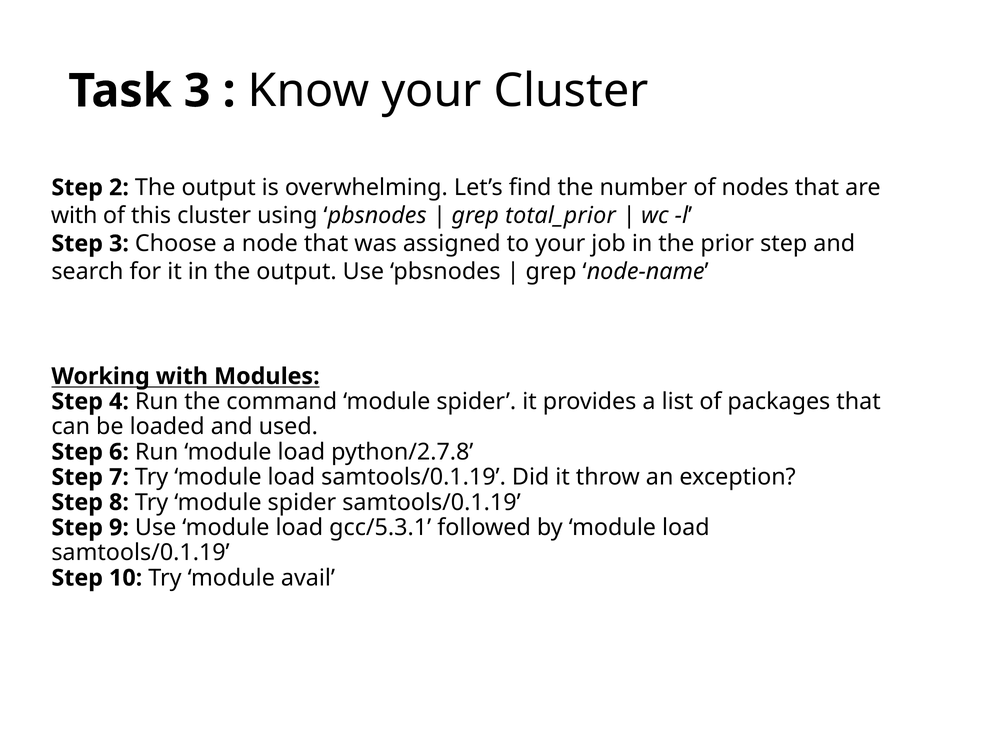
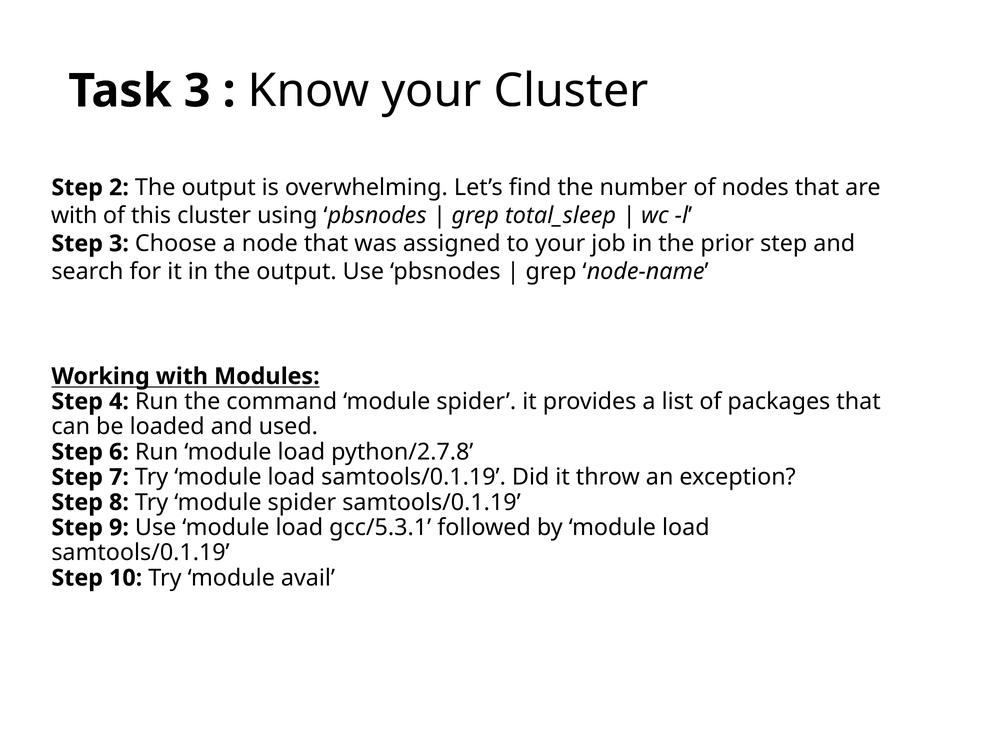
total_prior: total_prior -> total_sleep (561, 215)
